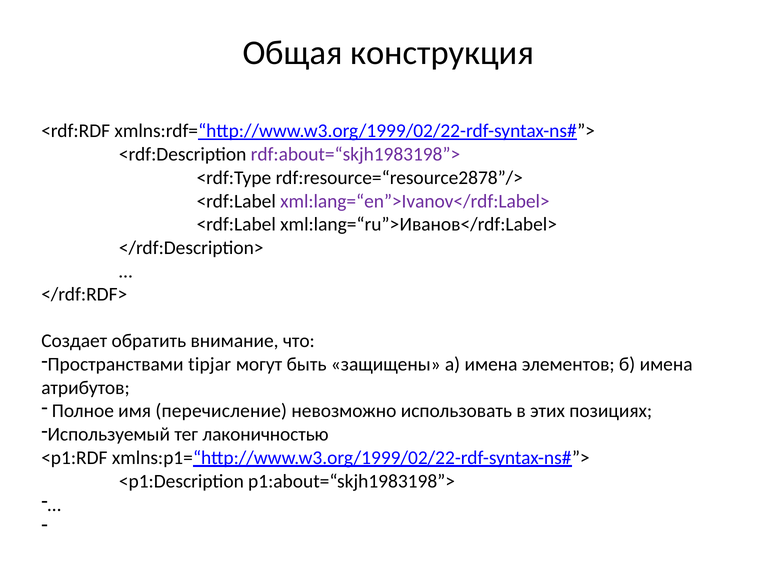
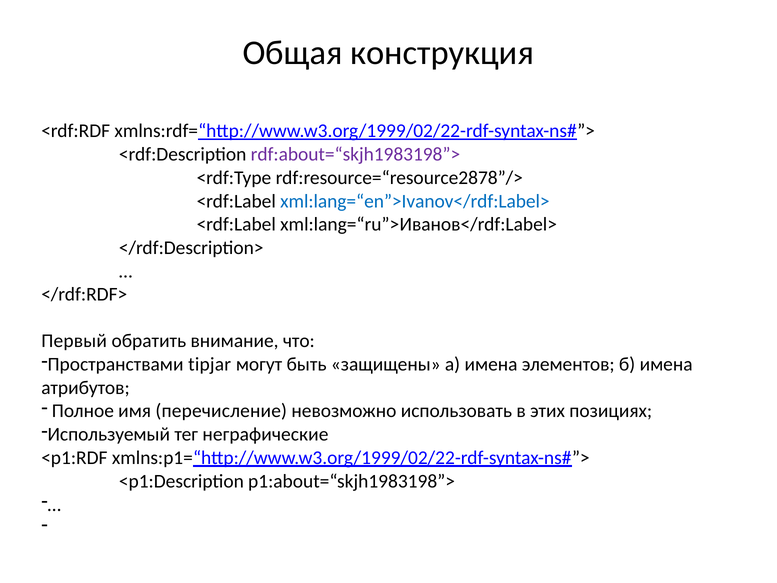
xml:lang=“en”>Ivanov</rdf:Label> colour: purple -> blue (415, 201)
Создает: Создает -> Первый (74, 341)
лаконичностью: лаконичностью -> неграфические (265, 434)
